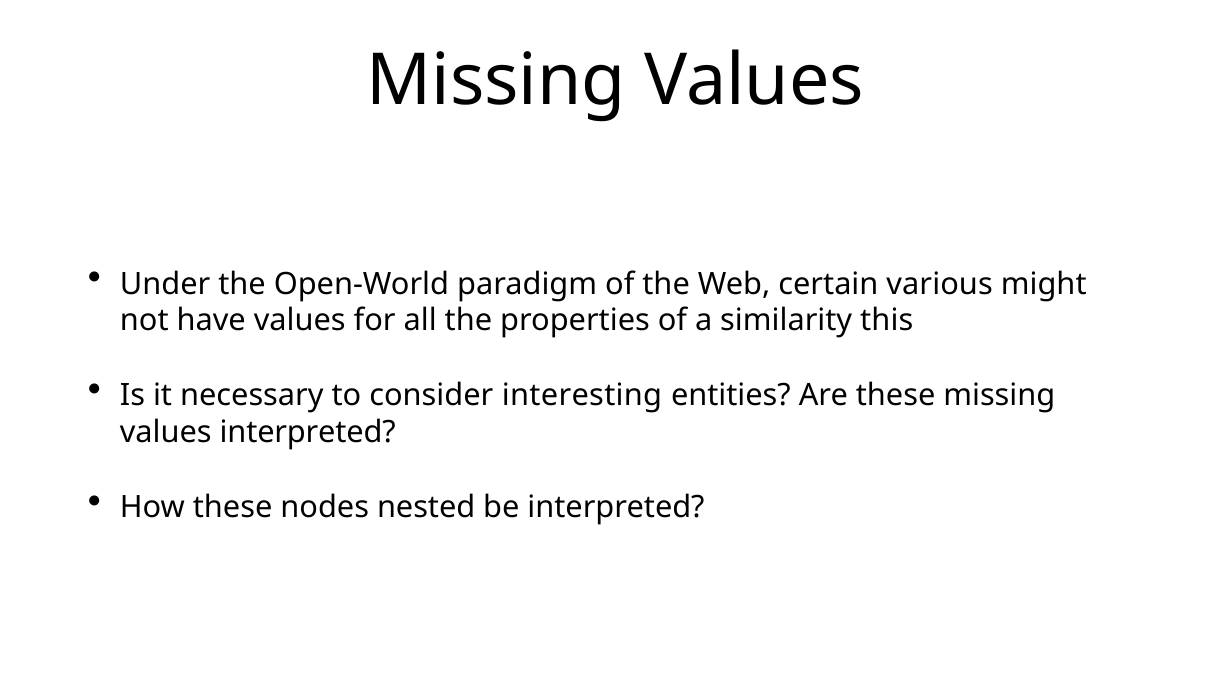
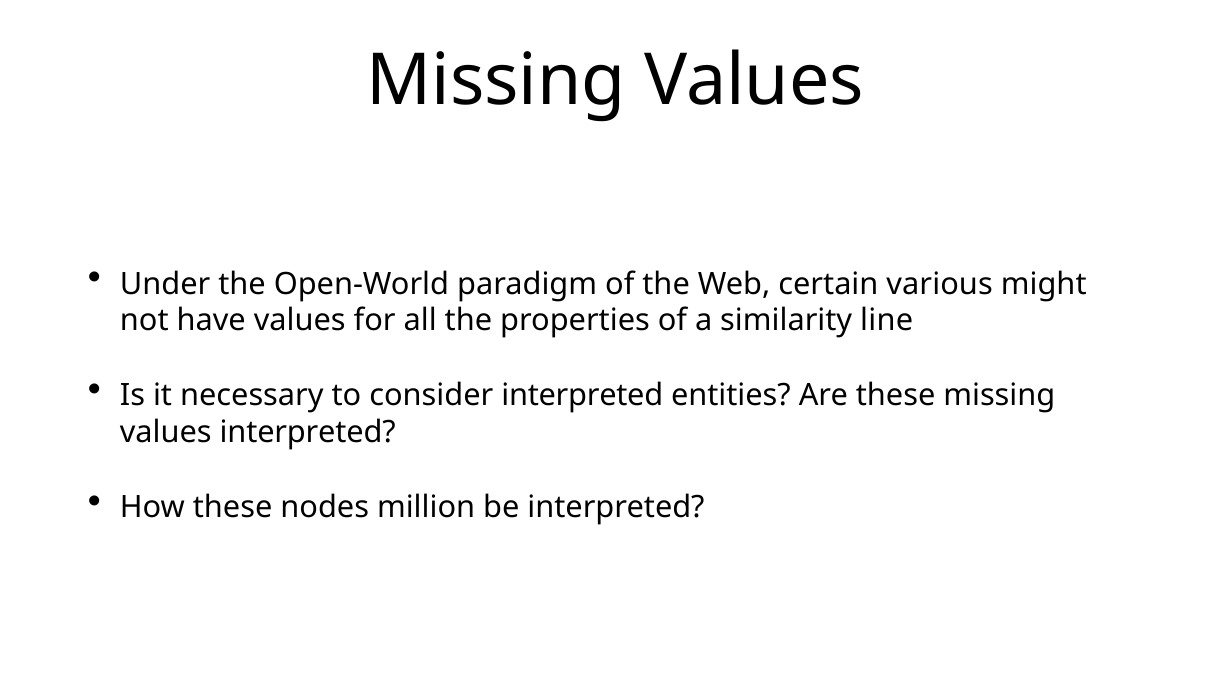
this: this -> line (887, 321)
consider interesting: interesting -> interpreted (582, 396)
nested: nested -> million (426, 507)
